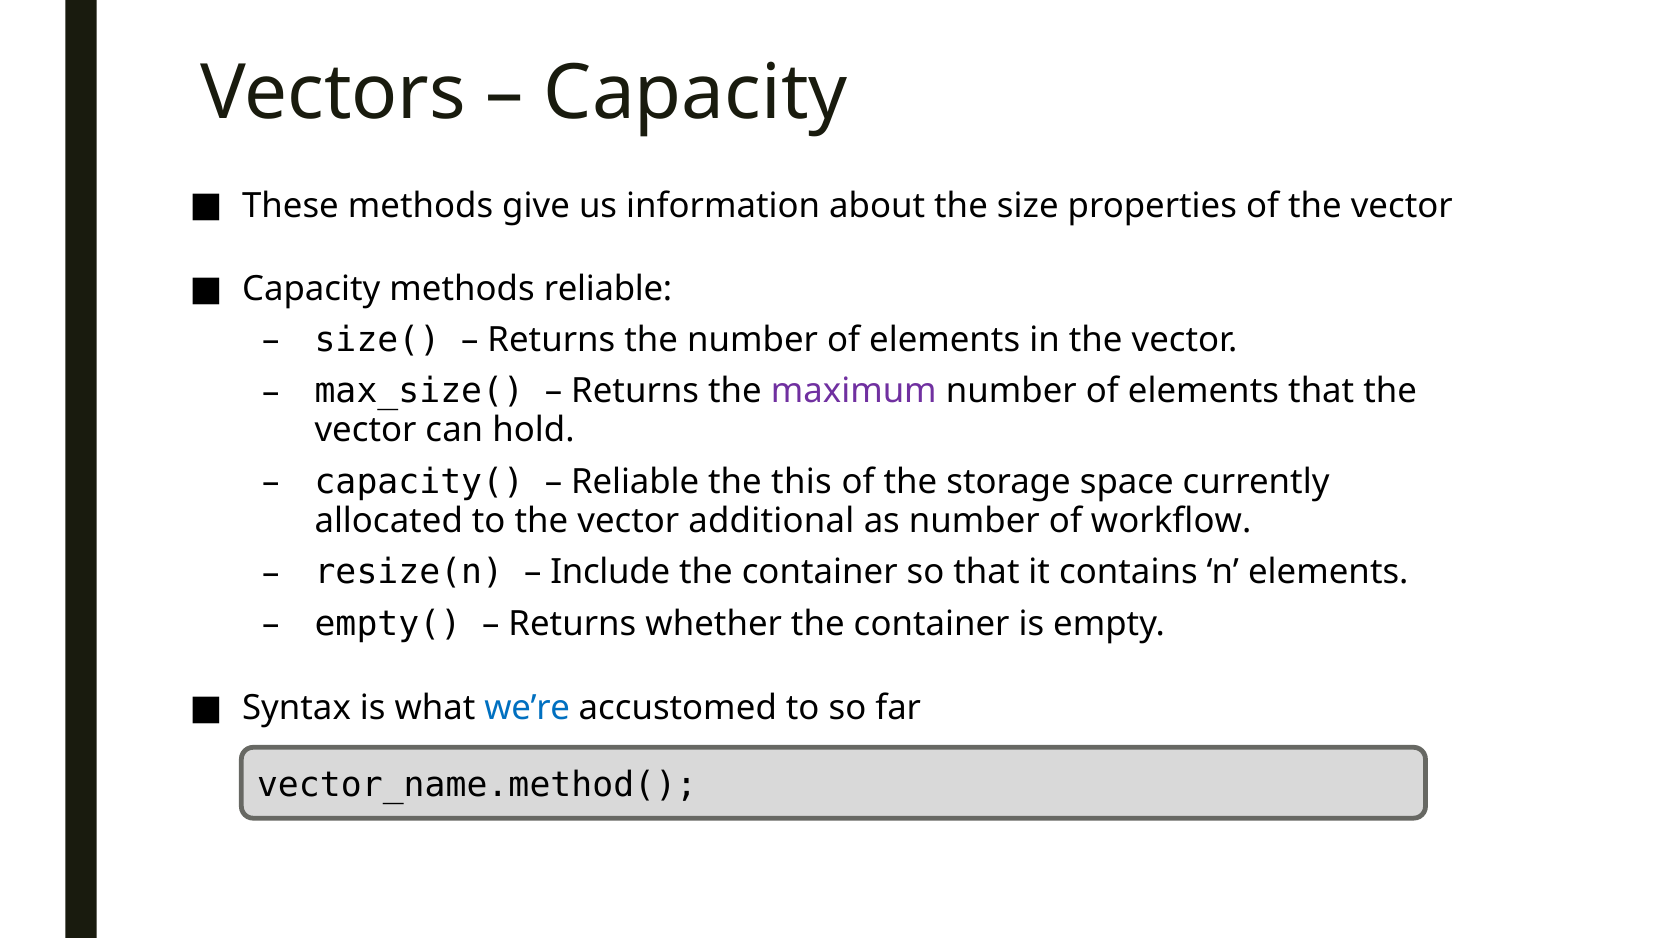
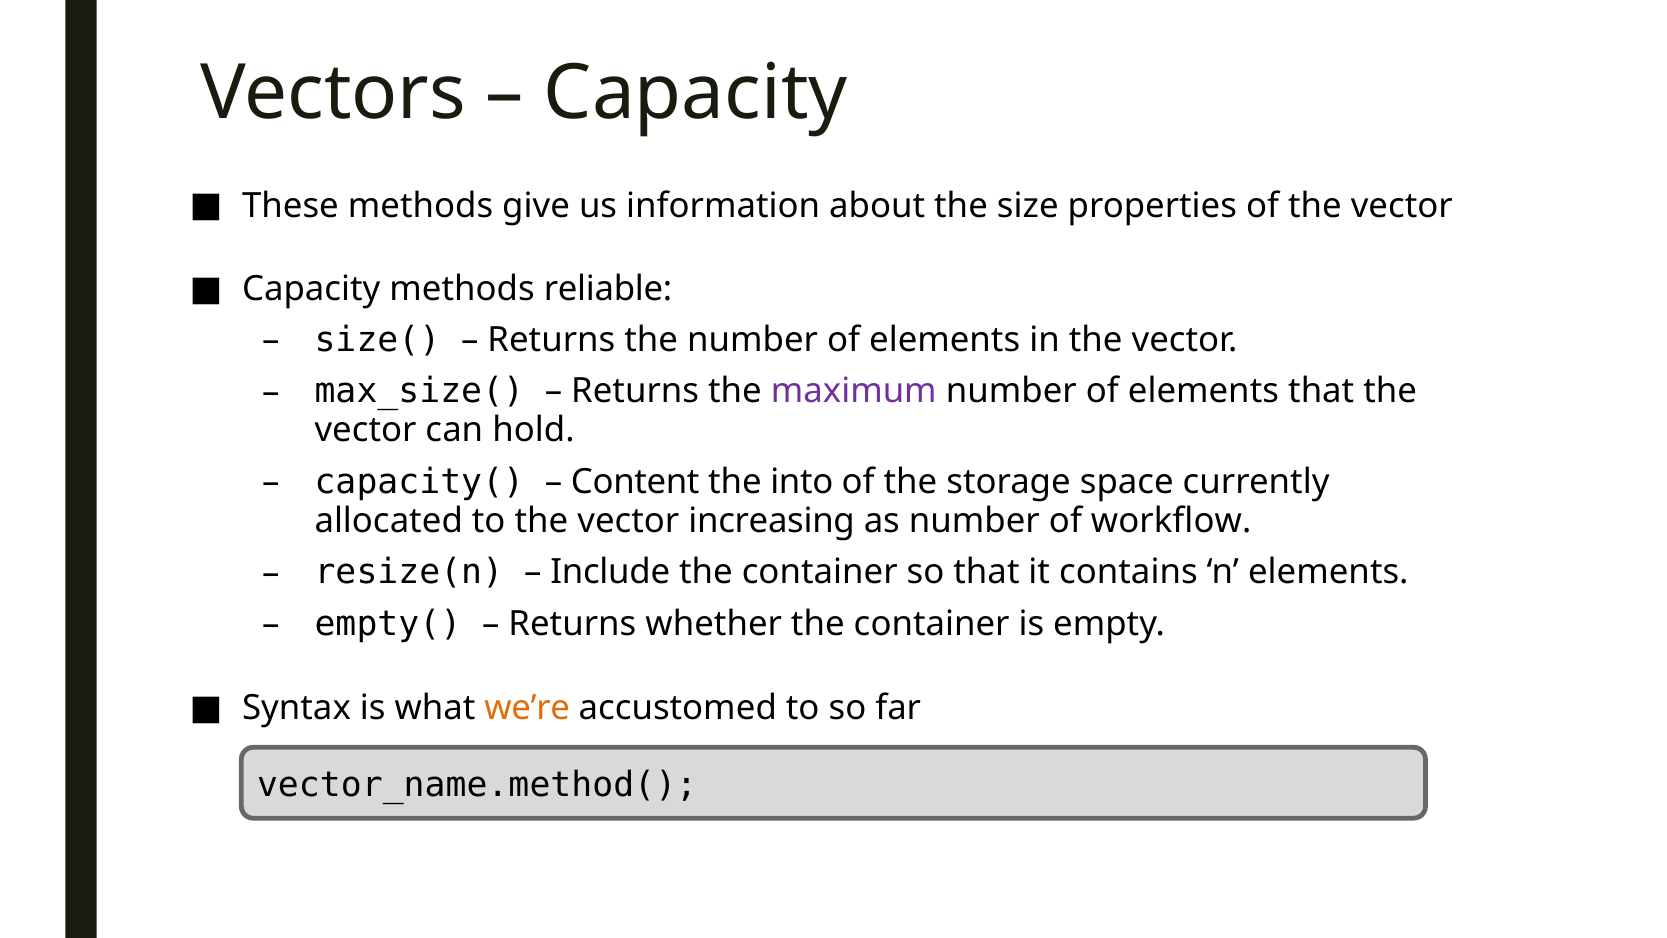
Reliable: Reliable -> Content (635, 482)
this: this -> into (802, 482)
additional: additional -> increasing (772, 521)
we’re colour: blue -> orange (527, 708)
